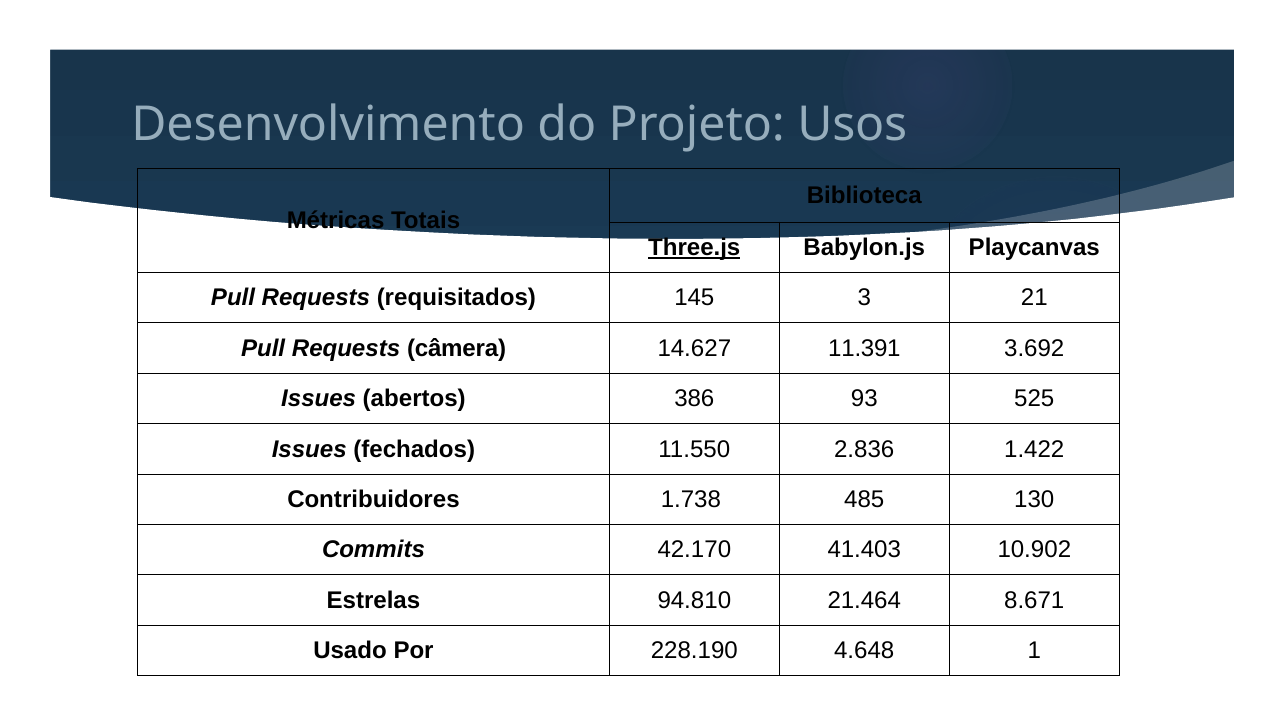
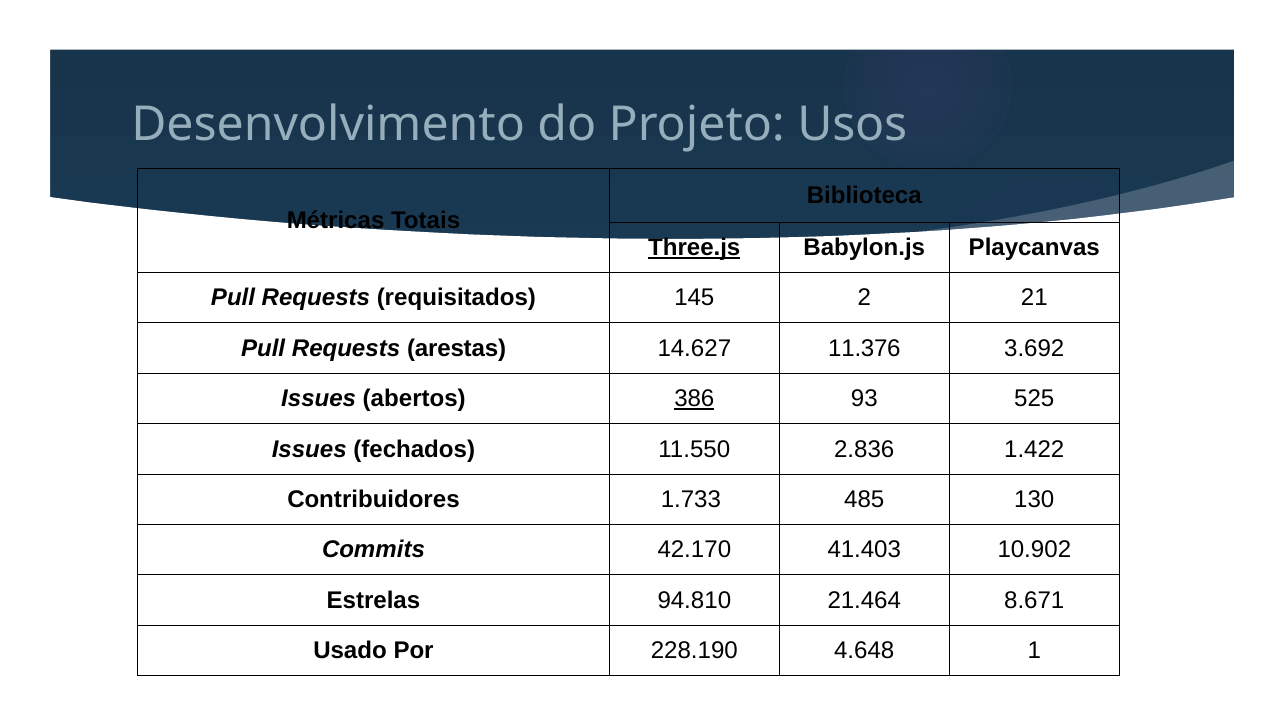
3: 3 -> 2 (864, 298)
câmera: câmera -> arestas (457, 348)
11.391: 11.391 -> 11.376 (864, 348)
386 underline: none -> present (694, 399)
1.738: 1.738 -> 1.733 (691, 499)
